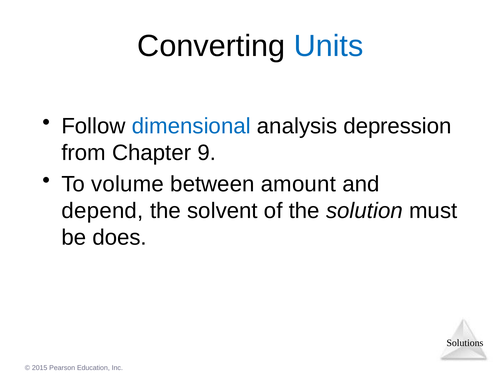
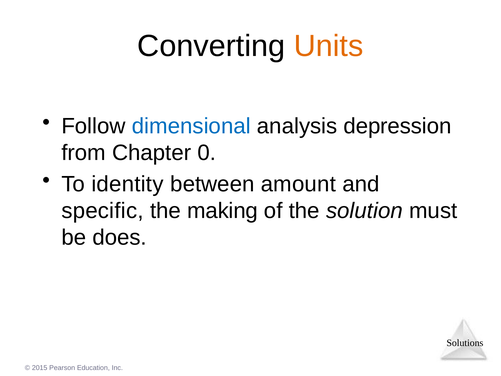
Units colour: blue -> orange (329, 46)
9: 9 -> 0 (207, 153)
volume: volume -> identity (127, 184)
depend: depend -> specific (102, 211)
solvent: solvent -> making (223, 211)
